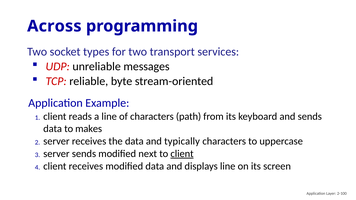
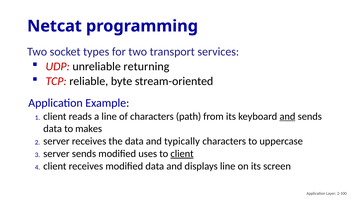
Across: Across -> Netcat (54, 26)
messages: messages -> returning (146, 67)
and underline: none -> present (287, 116)
next: next -> uses (148, 154)
